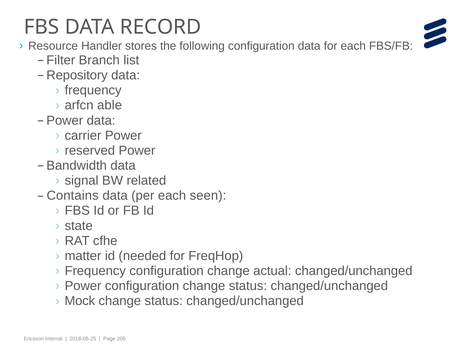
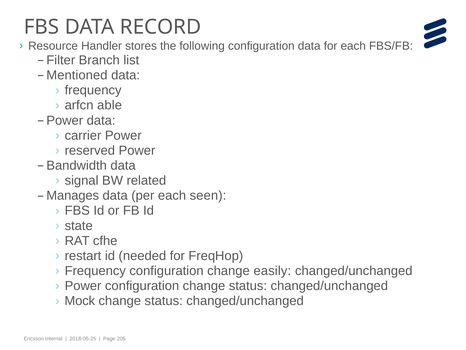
Repository: Repository -> Mentioned (77, 75)
Contains: Contains -> Manages (73, 195)
matter: matter -> restart (83, 255)
actual: actual -> easily (272, 271)
